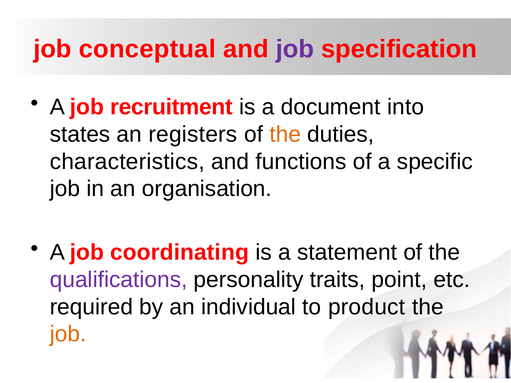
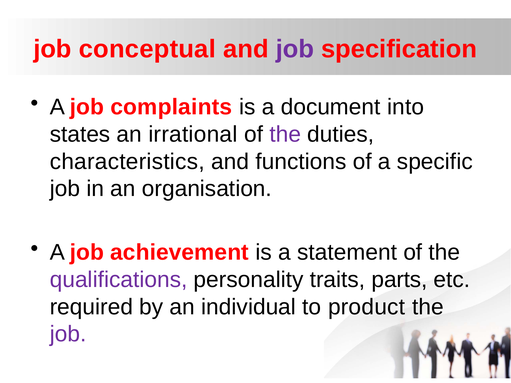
recruitment: recruitment -> complaints (171, 107)
registers: registers -> irrational (193, 134)
the colour: orange -> purple (285, 134)
coordinating: coordinating -> achievement (180, 253)
point: point -> parts (399, 280)
job colour: orange -> purple (68, 334)
